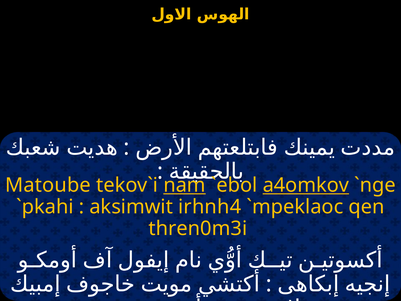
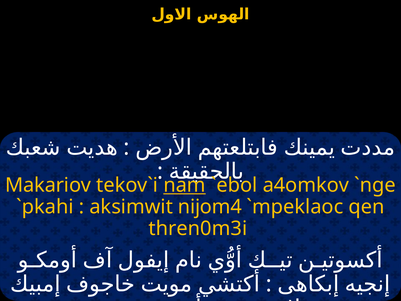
Matoube: Matoube -> Makariov (48, 185)
a4omkov underline: present -> none (306, 185)
irhnh4: irhnh4 -> nijom4 (210, 207)
